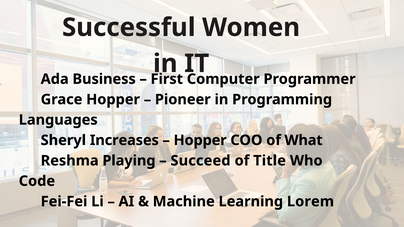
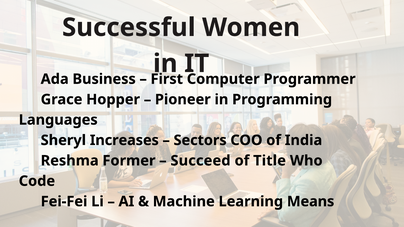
Hopper: Hopper -> Sectors (200, 140)
What: What -> India (304, 140)
Playing: Playing -> Former (129, 161)
Lorem: Lorem -> Means (311, 202)
